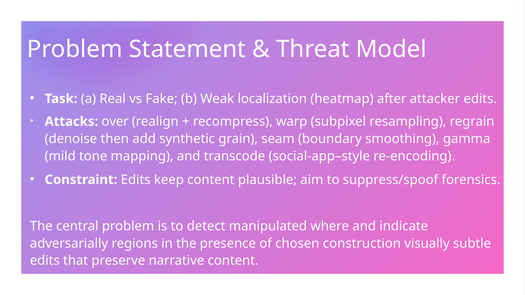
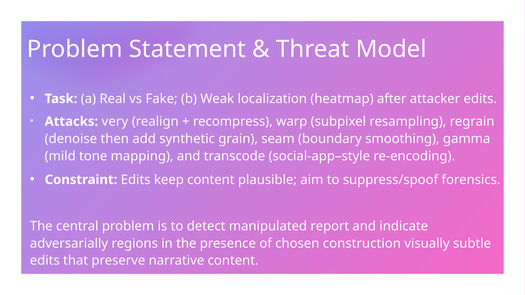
over: over -> very (115, 122)
where: where -> report (330, 226)
